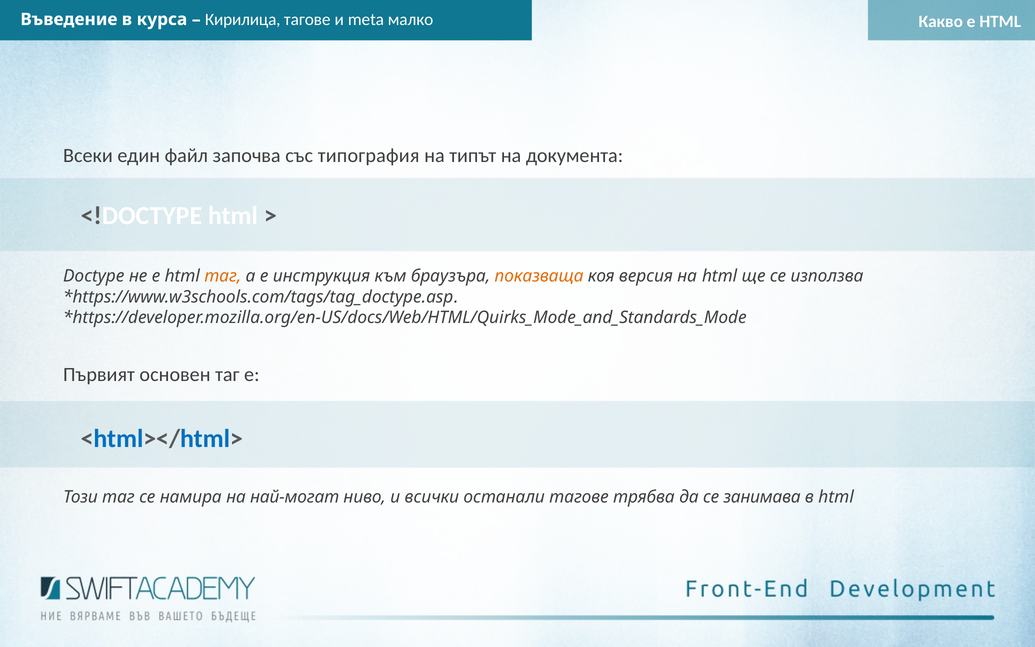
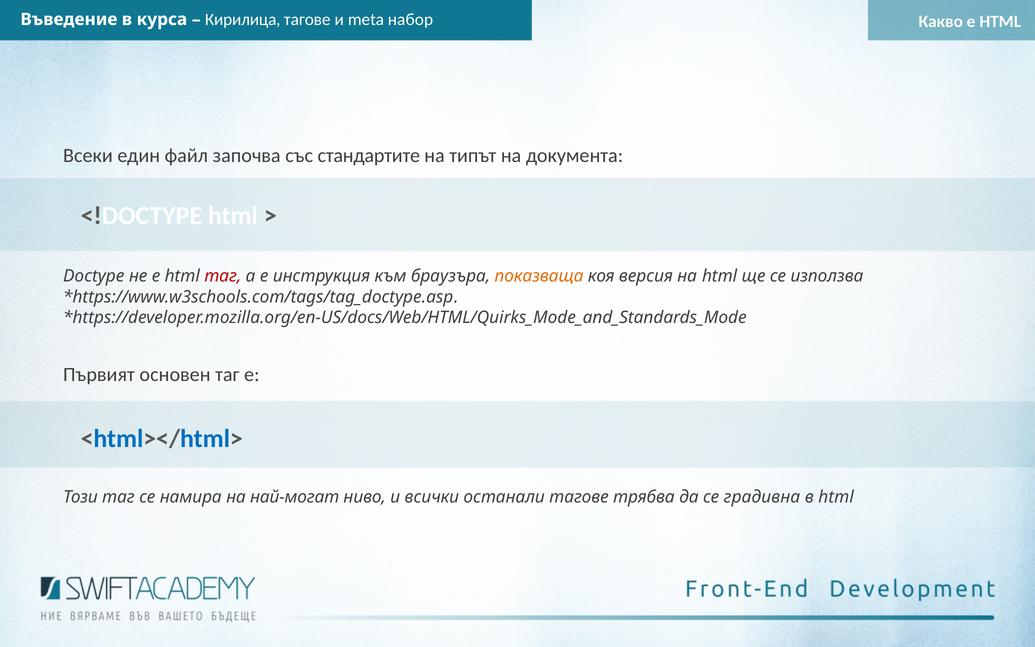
малко: малко -> набор (410, 19)
типография: типография -> стандартите (369, 156)
таг colour: orange -> red (223, 276)
занимава: занимава -> градивна (762, 497)
